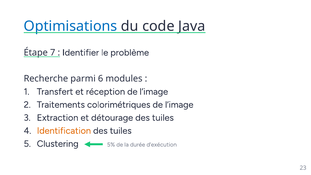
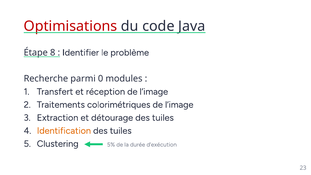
Optimisations colour: blue -> red (71, 26)
7: 7 -> 8 (53, 53)
6: 6 -> 0 (101, 79)
